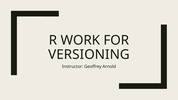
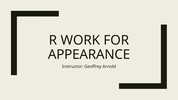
VERSIONING: VERSIONING -> APPEARANCE (89, 55)
